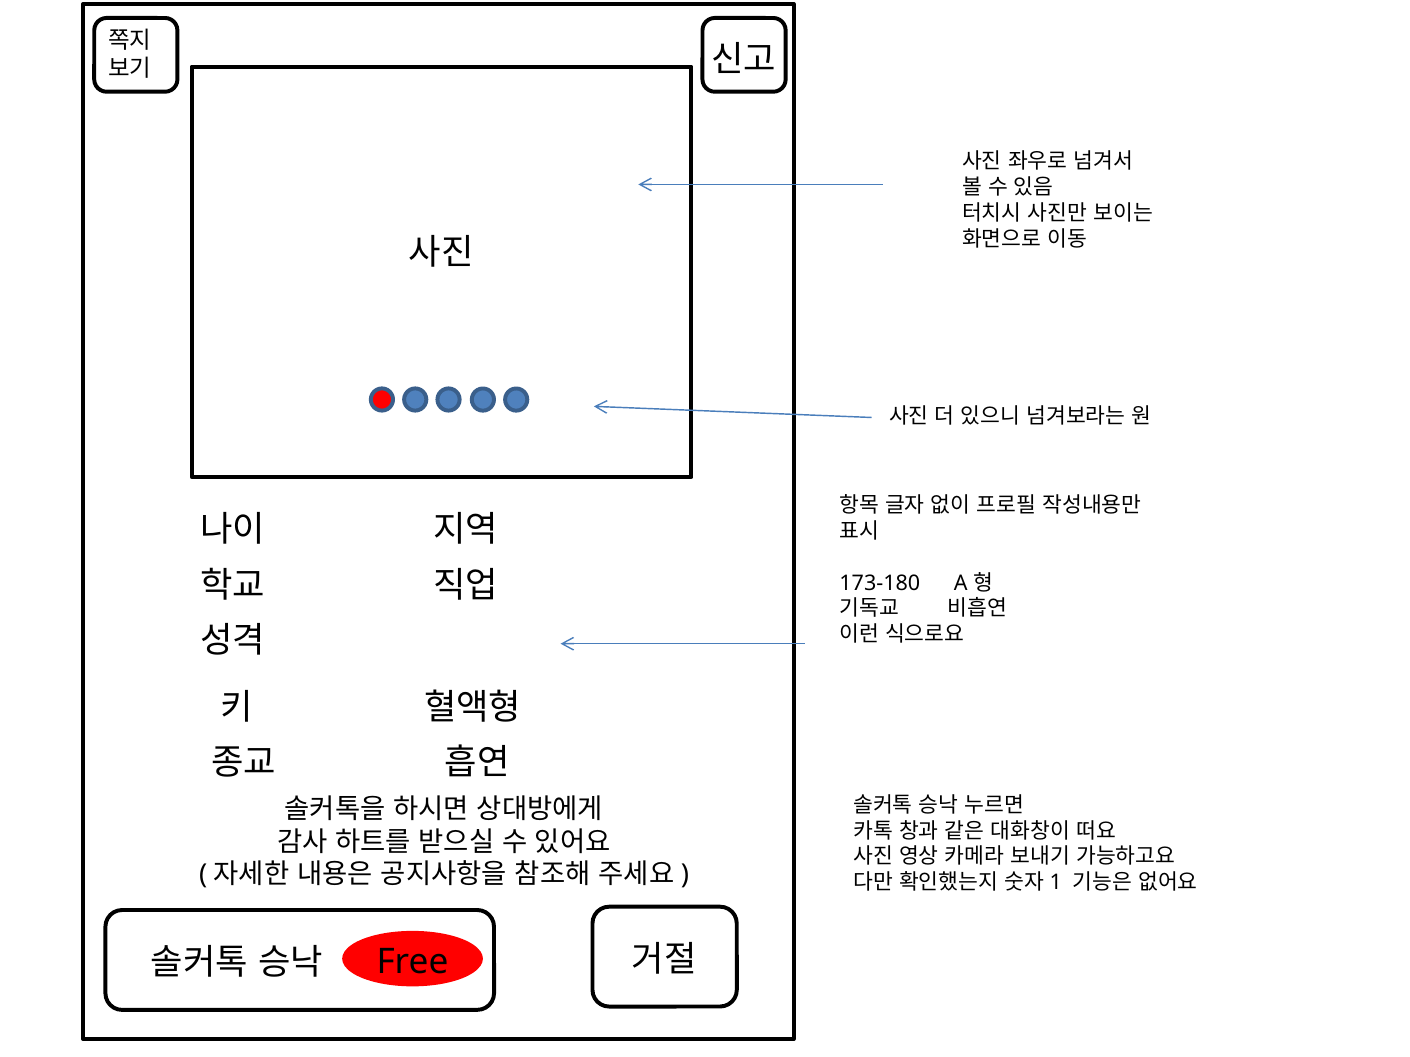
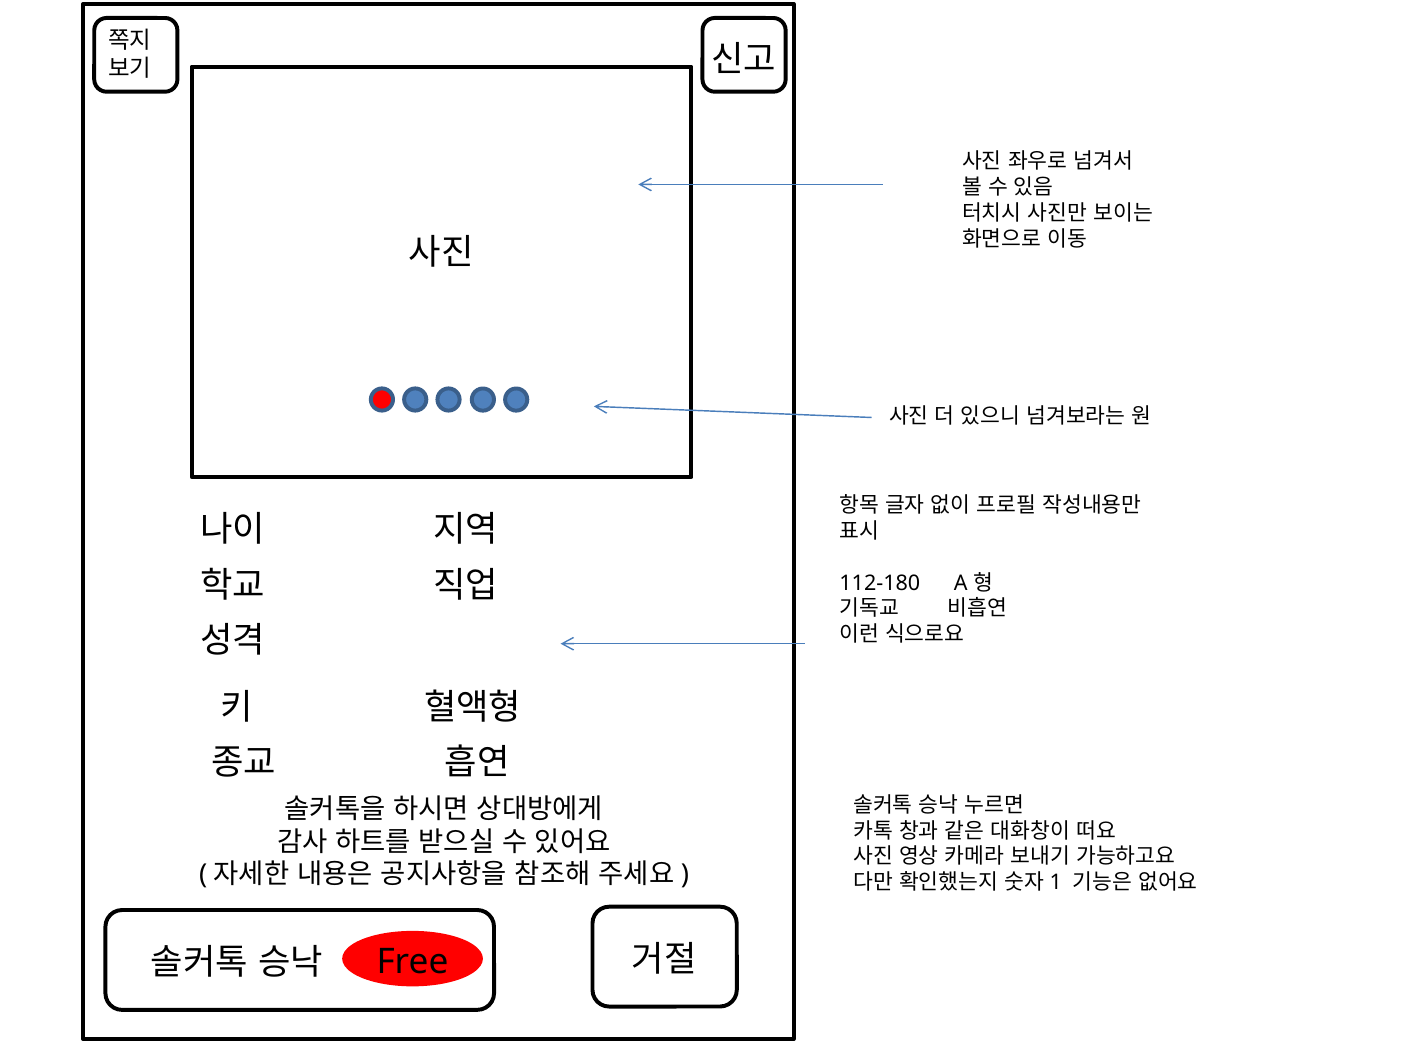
173-180: 173-180 -> 112-180 (880, 583)
